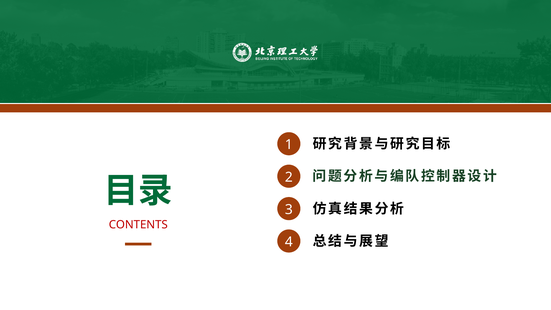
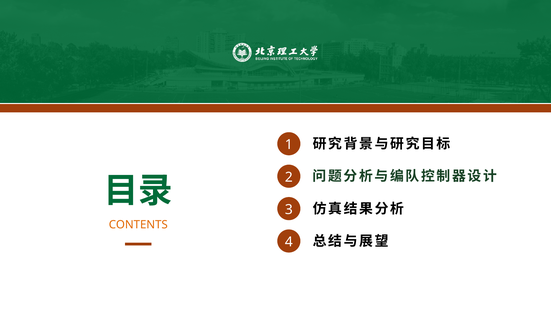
CONTENTS colour: red -> orange (138, 225)
